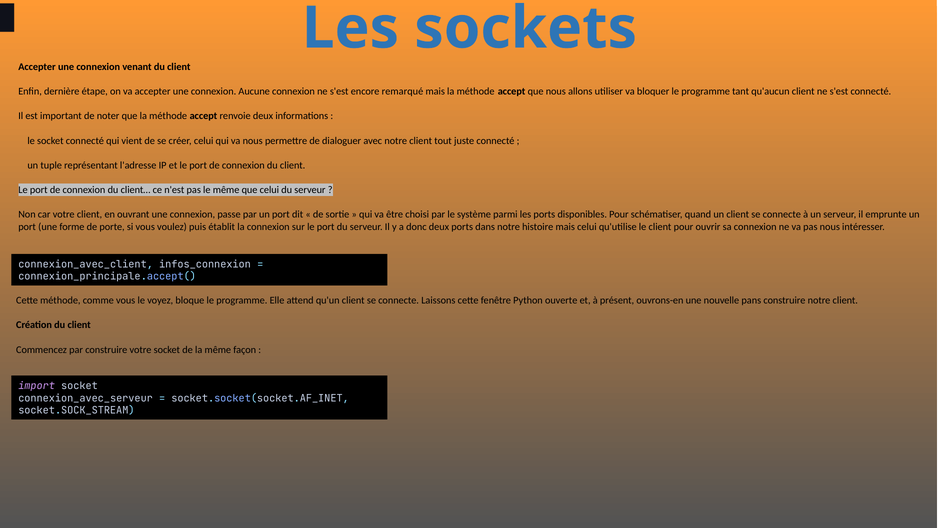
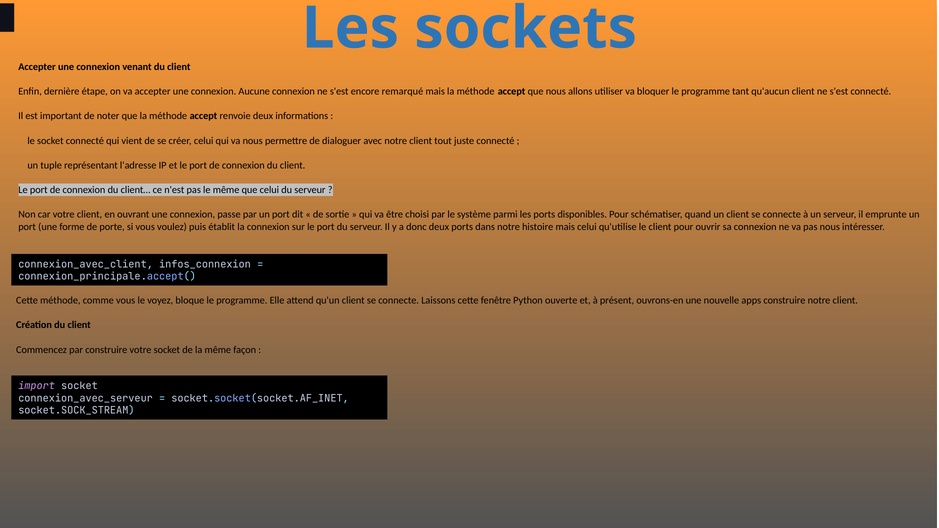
pans: pans -> apps (751, 301)
